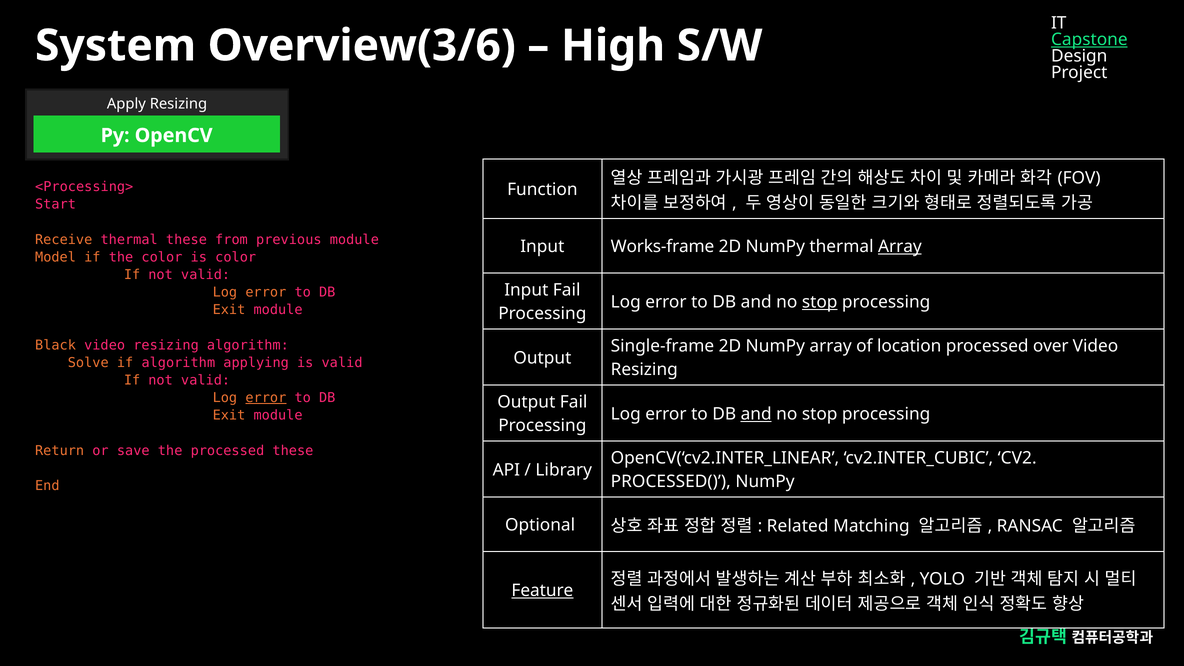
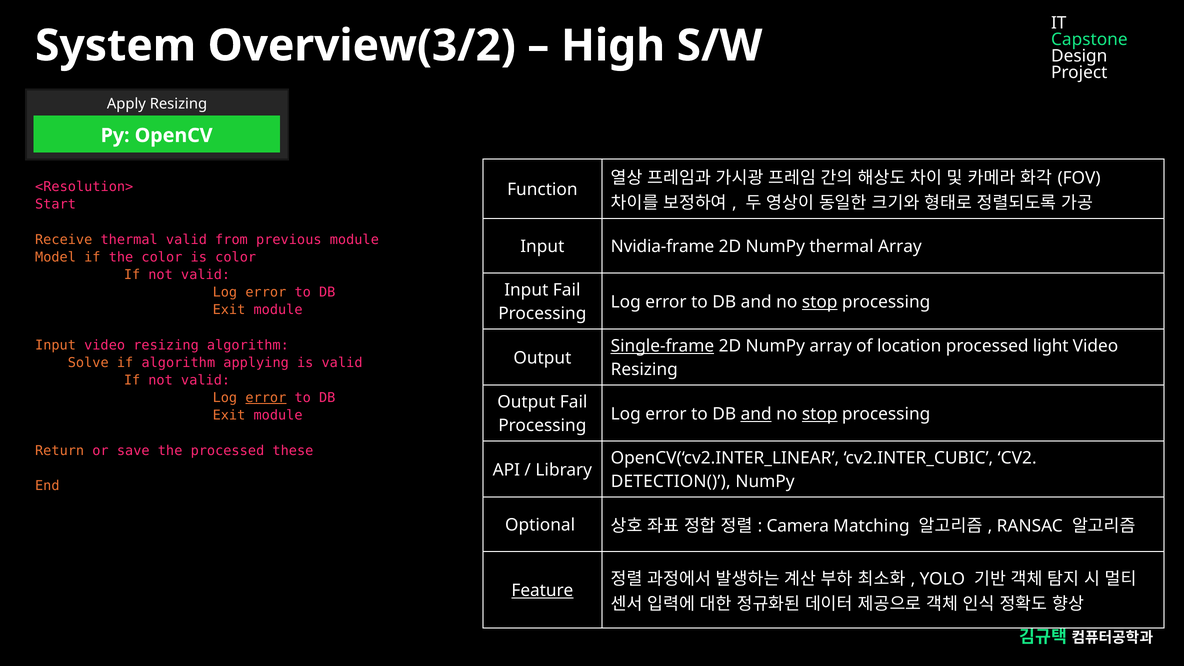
Capstone underline: present -> none (1089, 40)
Overview(3/6: Overview(3/6 -> Overview(3/2 (362, 46)
<Processing>: <Processing> -> <Resolution> (84, 187)
thermal these: these -> valid (186, 240)
Works-frame: Works-frame -> Nvidia-frame (662, 247)
Array underline: present -> none (900, 247)
Black: Black -> Input (56, 345)
Single-frame underline: none -> present (662, 346)
over: over -> light (1051, 346)
stop underline: none -> present (820, 414)
PROCESSED(: PROCESSED( -> DETECTION( (671, 482)
Related: Related -> Camera (798, 526)
